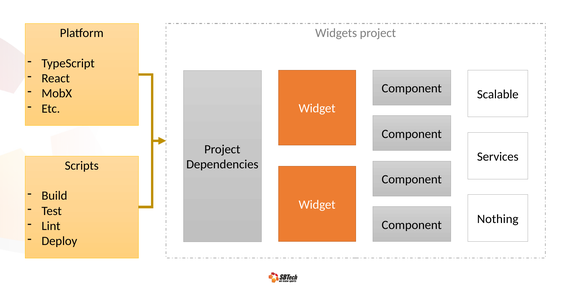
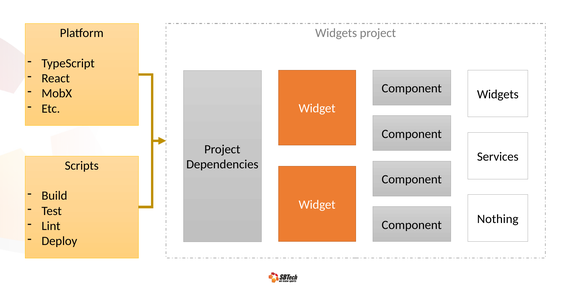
Scalable: Scalable -> Widgets (498, 94)
